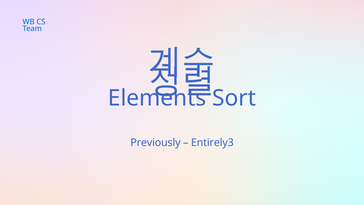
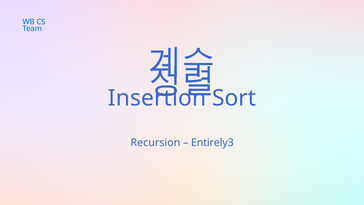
Elements: Elements -> Insertion (157, 98)
Previously: Previously -> Recursion (155, 142)
